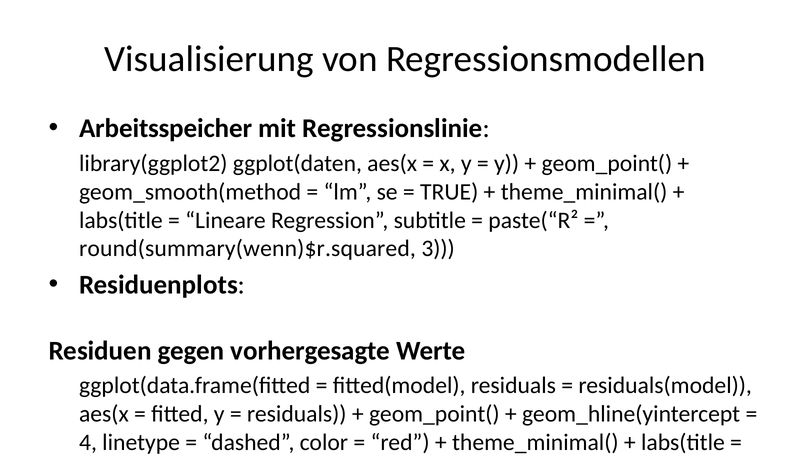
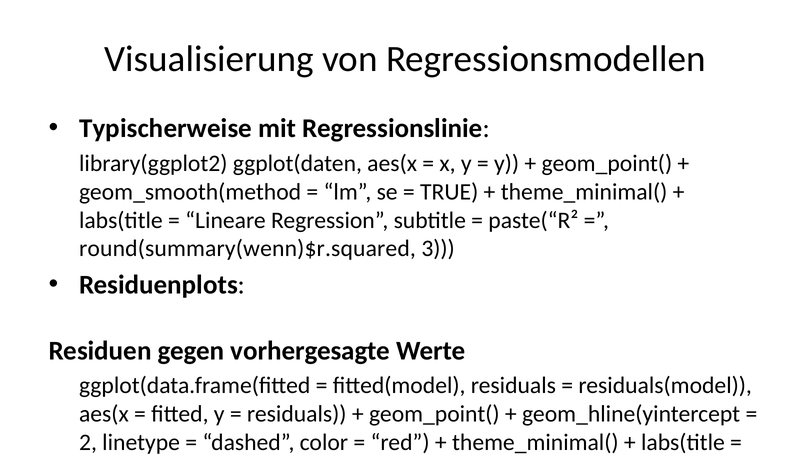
Arbeitsspeicher: Arbeitsspeicher -> Typischerweise (166, 129)
4: 4 -> 2 (88, 443)
